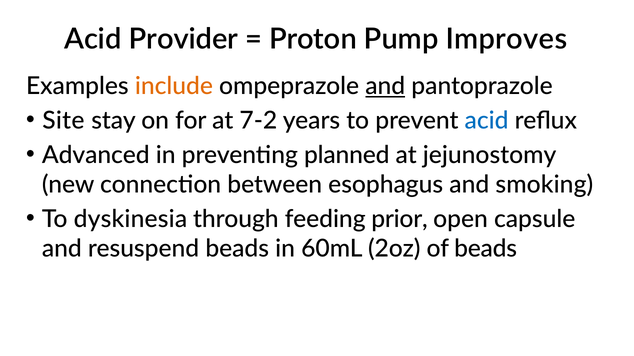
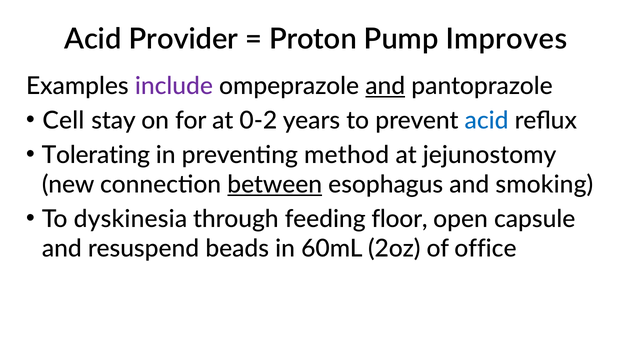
include colour: orange -> purple (174, 86)
Site: Site -> Cell (63, 121)
7-2: 7-2 -> 0-2 (258, 121)
Advanced: Advanced -> Tolerating (96, 155)
planned: planned -> method (347, 155)
between underline: none -> present (275, 185)
prior: prior -> floor (400, 220)
of beads: beads -> office (485, 249)
